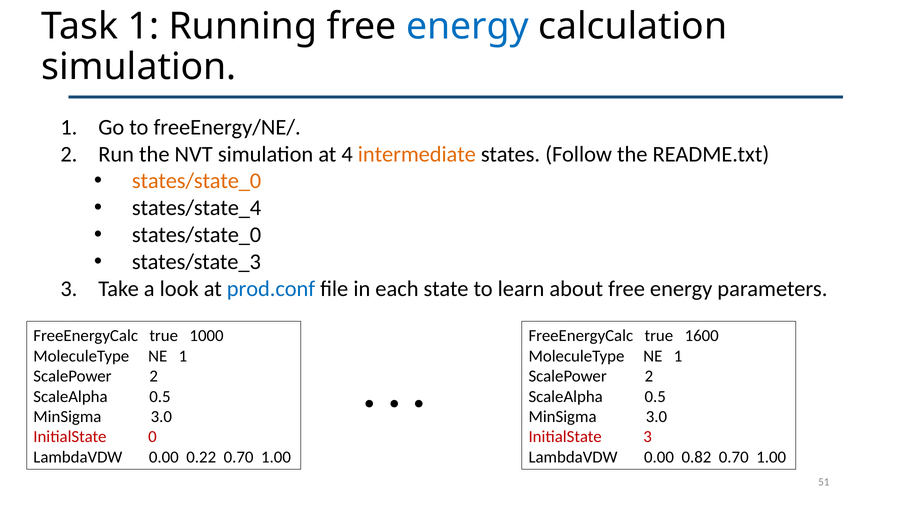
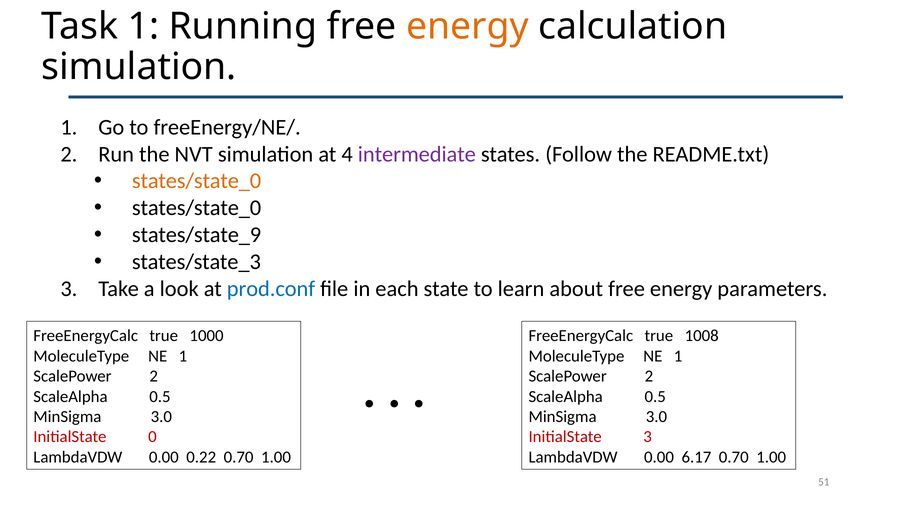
energy colour: blue -> orange (467, 26)
intermediate colour: orange -> purple (417, 154)
states/state_4: states/state_4 -> states/state_0 (197, 208)
states/state_0: states/state_0 -> states/state_9 (197, 235)
1600: 1600 -> 1008 (702, 336)
0.82: 0.82 -> 6.17 (696, 457)
